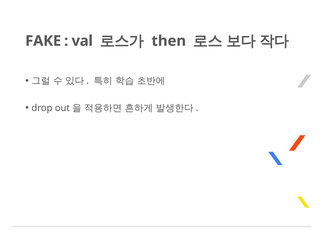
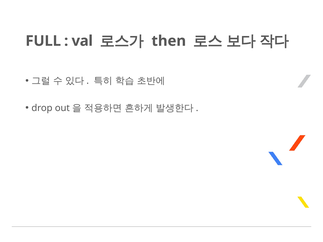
FAKE: FAKE -> FULL (43, 41)
